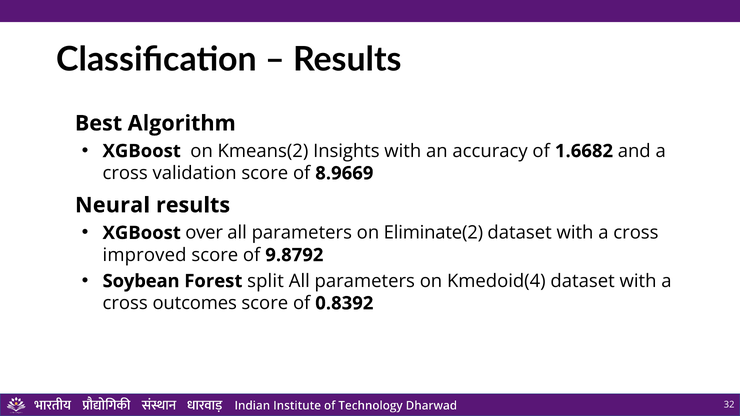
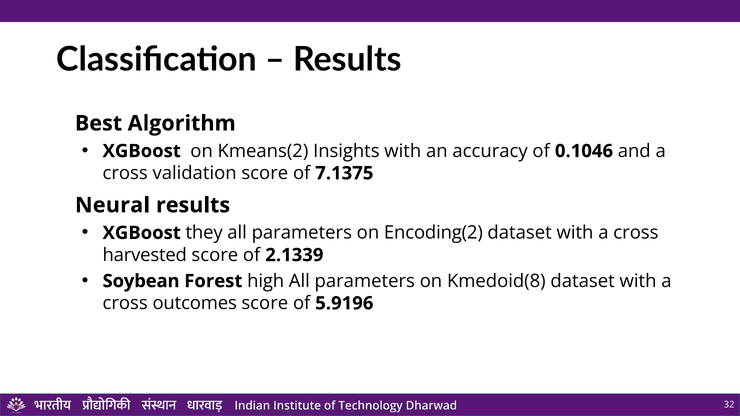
1.6682: 1.6682 -> 0.1046 (584, 151)
8.9669: 8.9669 -> 7.1375 (344, 173)
over: over -> they (204, 233)
Eliminate(2: Eliminate(2 -> Encoding(2 (433, 233)
improved: improved -> harvested (145, 255)
9.8792: 9.8792 -> 2.1339 (294, 255)
split: split -> high (266, 281)
Kmedoid(4: Kmedoid(4 -> Kmedoid(8 (496, 281)
0.8392: 0.8392 -> 5.9196 (344, 303)
